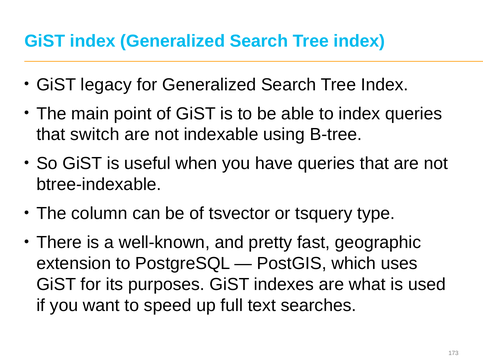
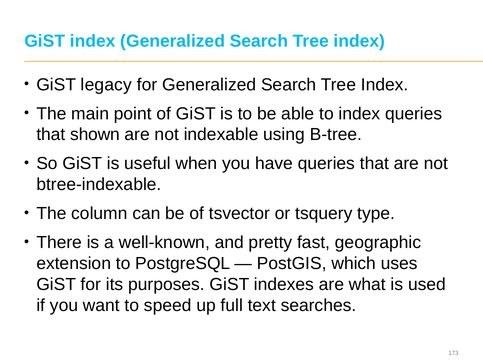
switch: switch -> shown (95, 135)
